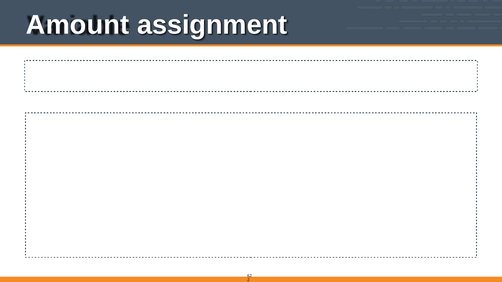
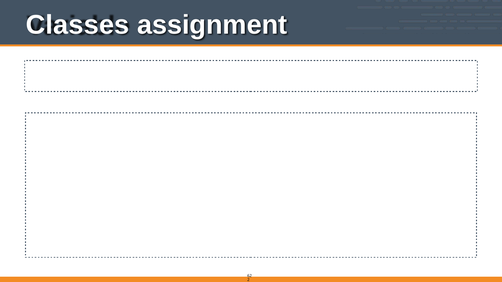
Amount: Amount -> Classes (78, 25)
